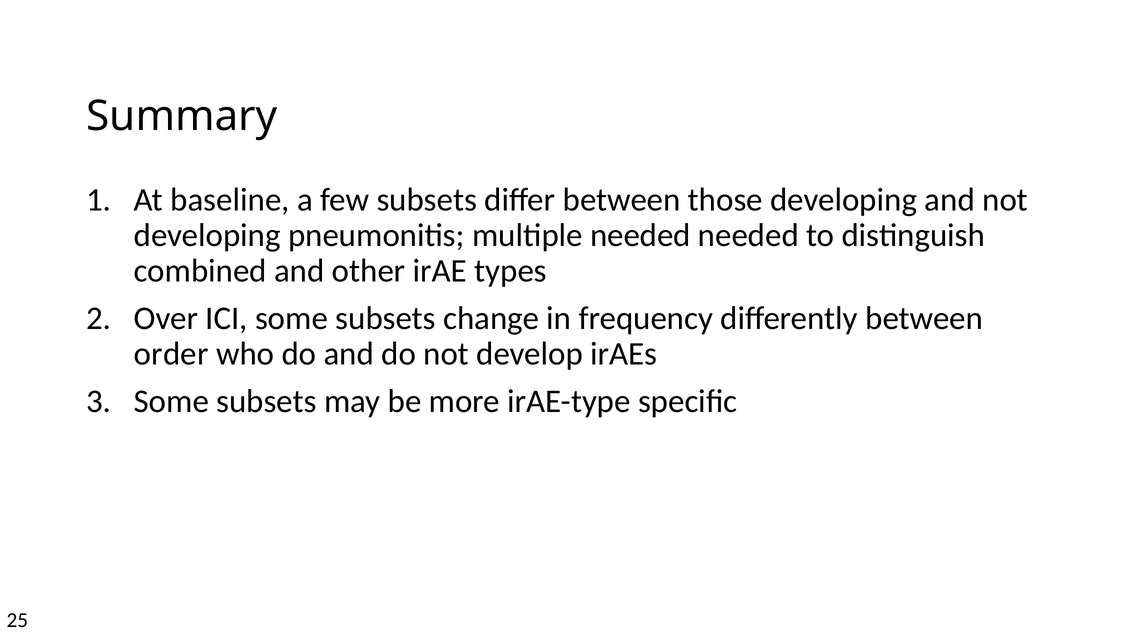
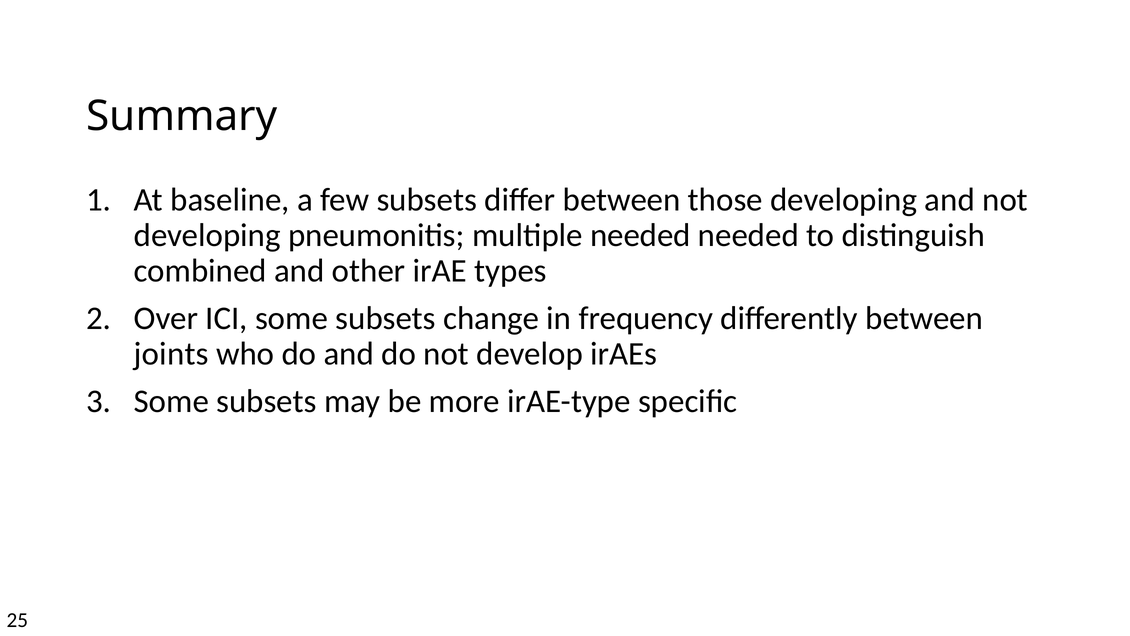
order: order -> joints (171, 354)
